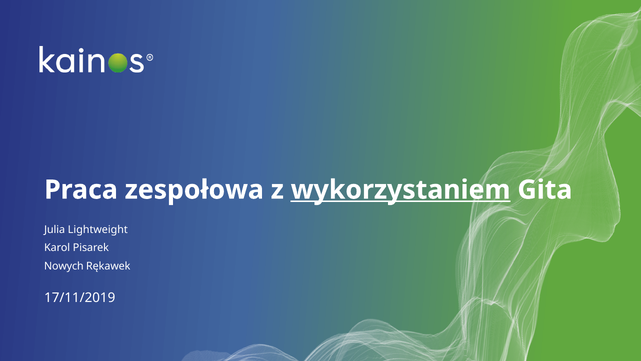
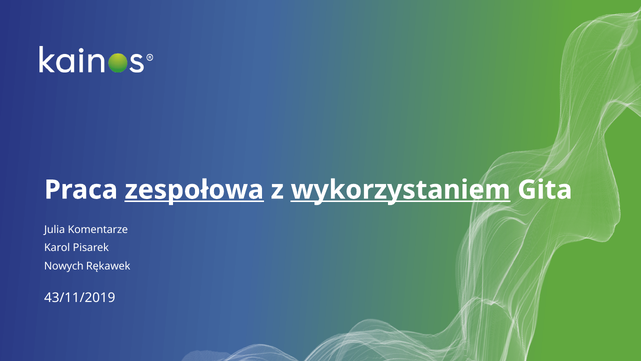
zespołowa underline: none -> present (194, 190)
Lightweight: Lightweight -> Komentarze (98, 229)
17/11/2019: 17/11/2019 -> 43/11/2019 (80, 297)
